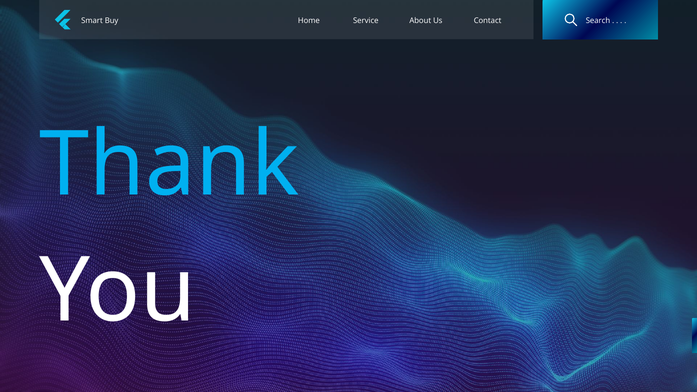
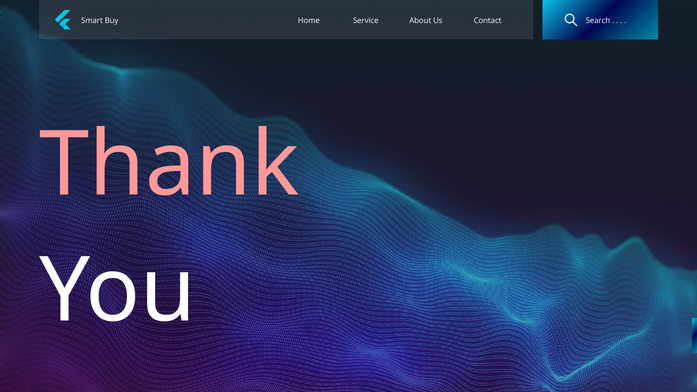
Thank colour: light blue -> pink (169, 165)
